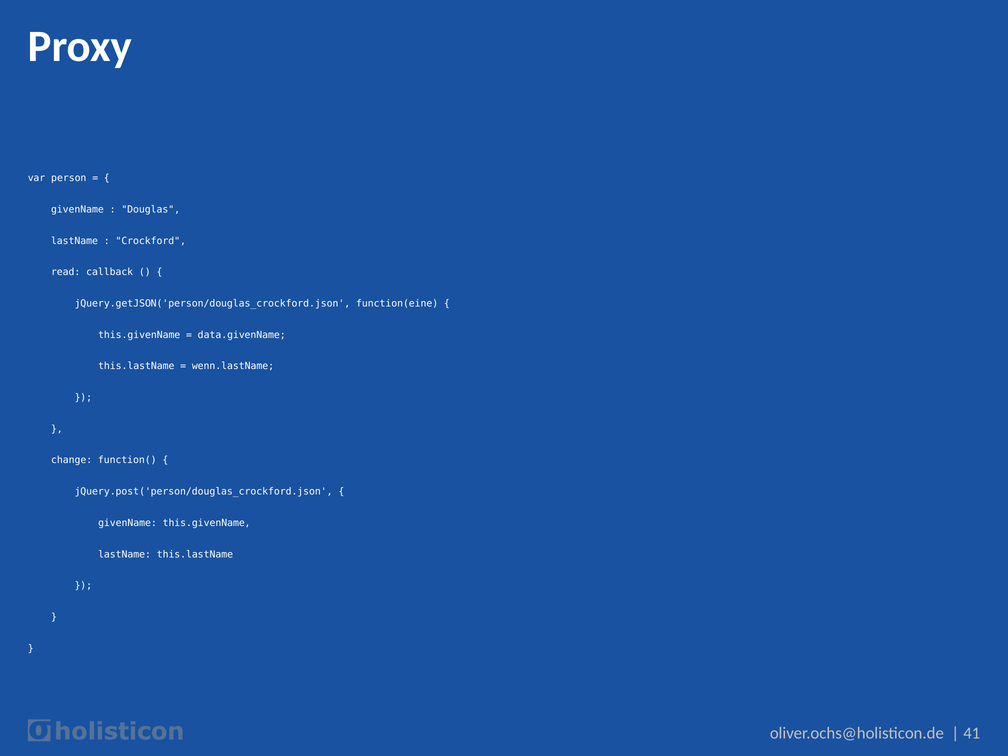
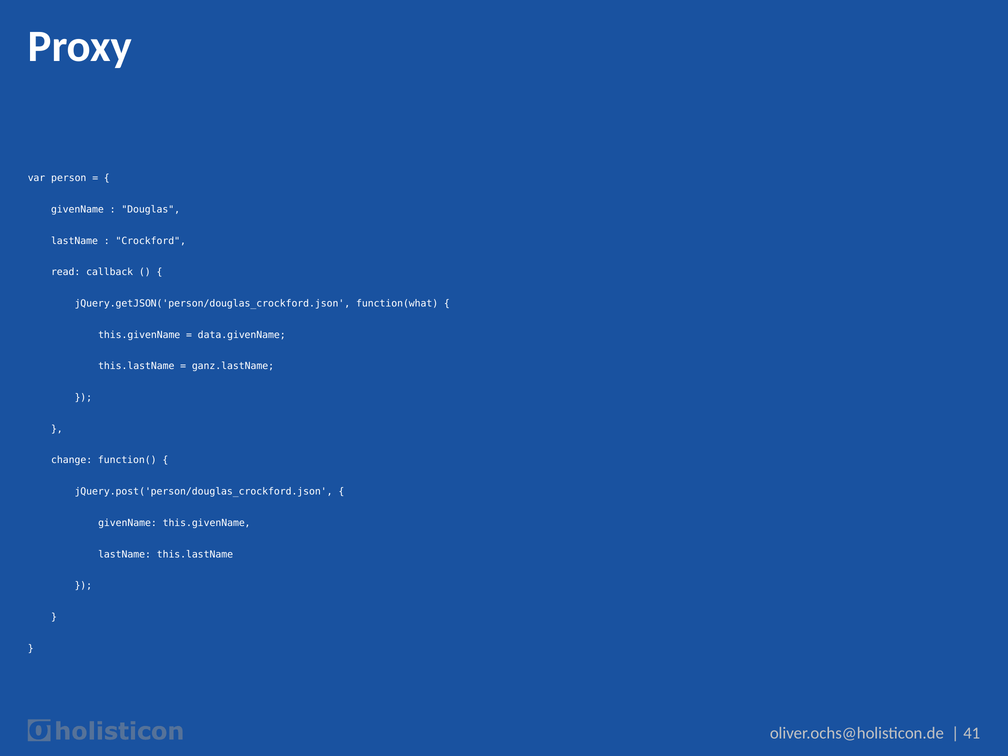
function(eine: function(eine -> function(what (397, 303)
wenn.lastName: wenn.lastName -> ganz.lastName (233, 366)
